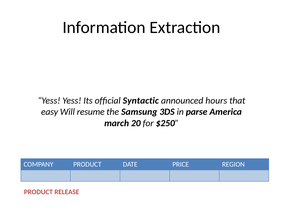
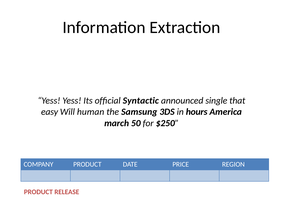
hours: hours -> single (216, 101)
resume: resume -> human (91, 112)
parse: parse -> hours (197, 112)
20: 20 -> 50 (136, 123)
